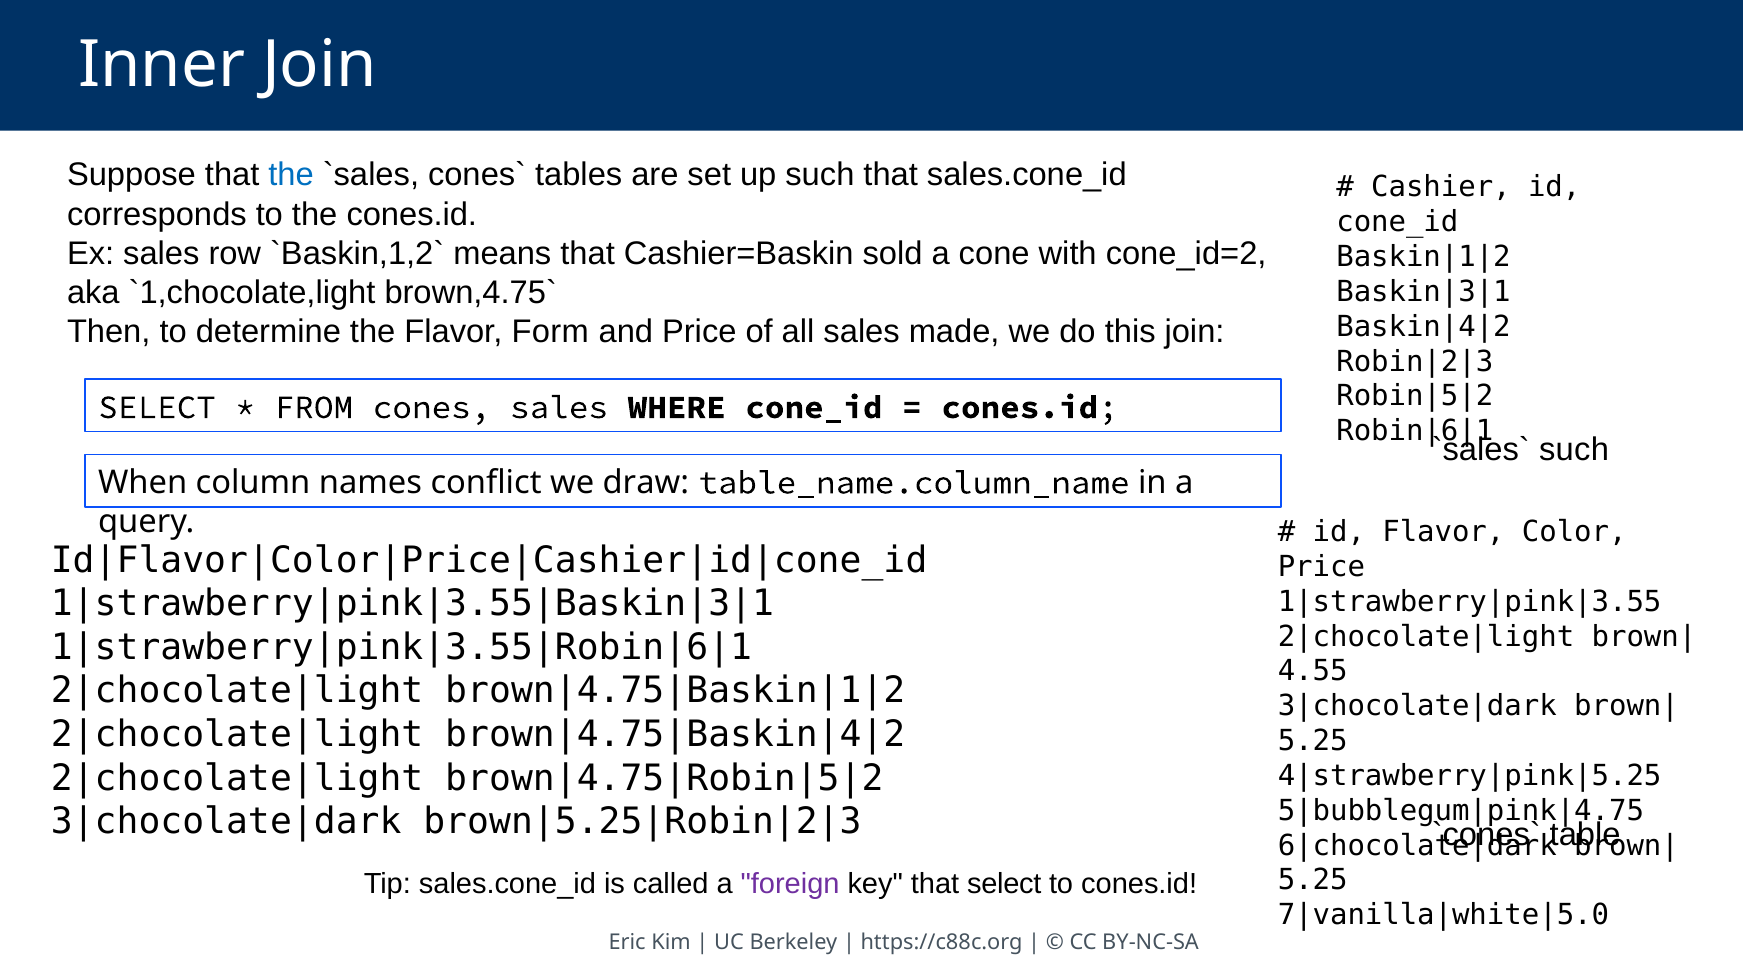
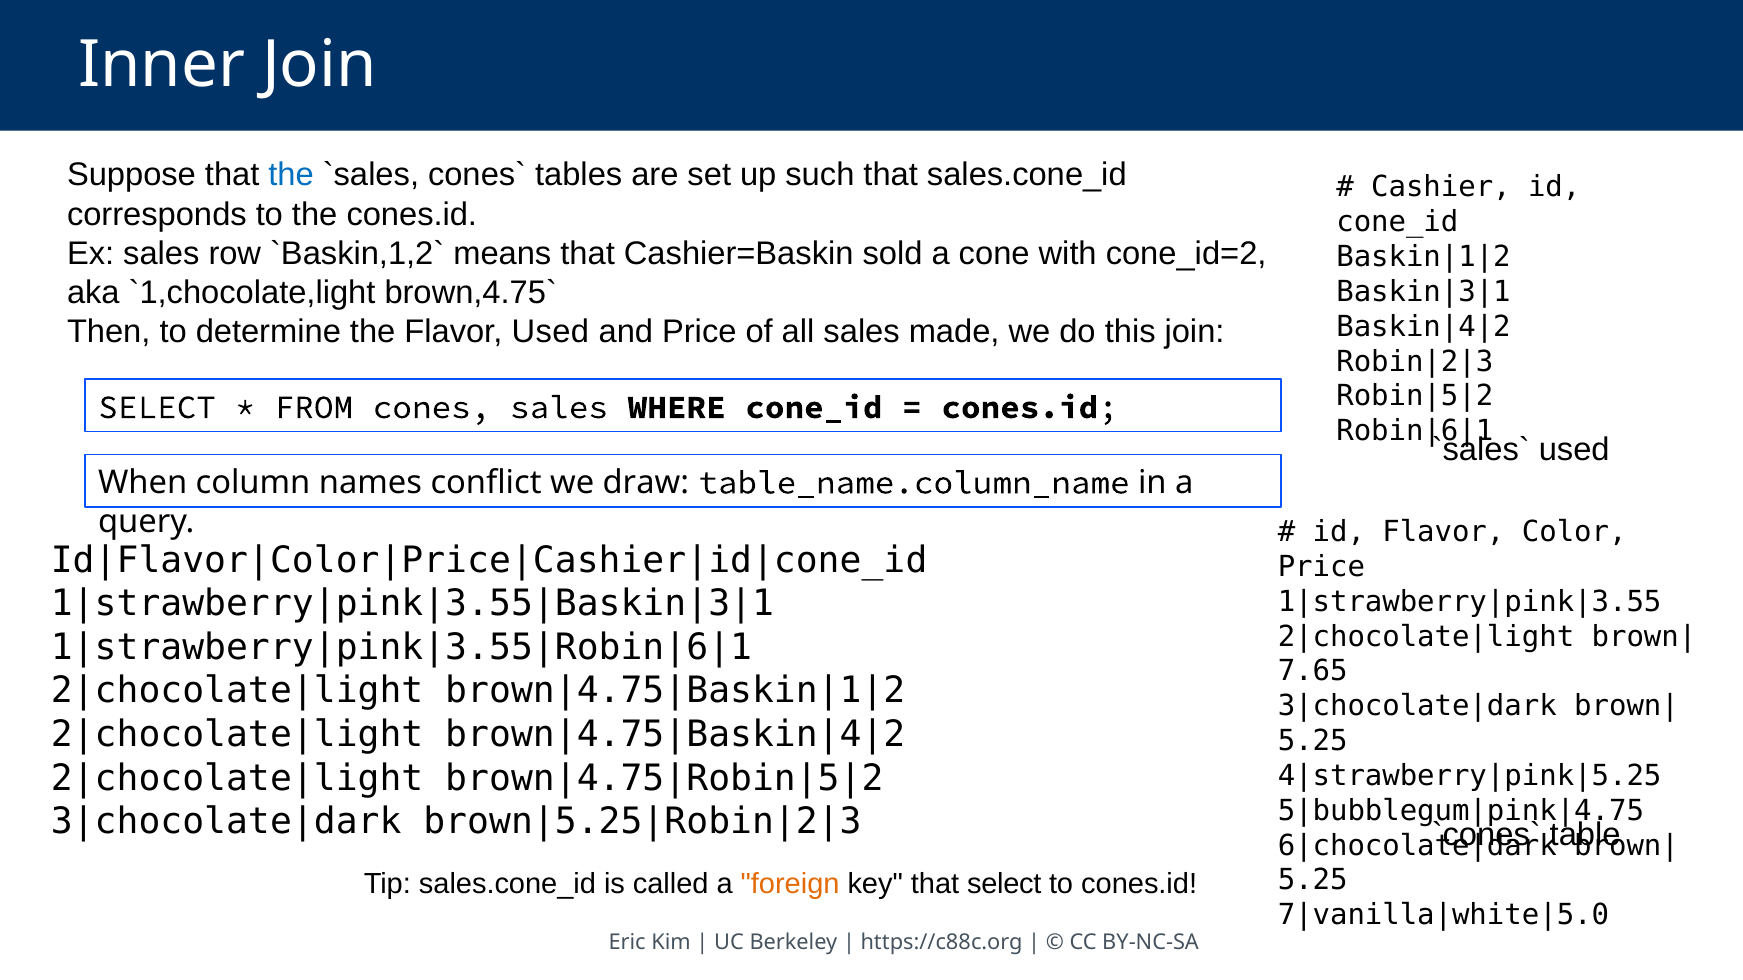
Flavor Form: Form -> Used (550, 332)
such: such -> used (1574, 449)
4.55: 4.55 -> 7.65 (1313, 672)
foreign colour: purple -> orange (790, 884)
